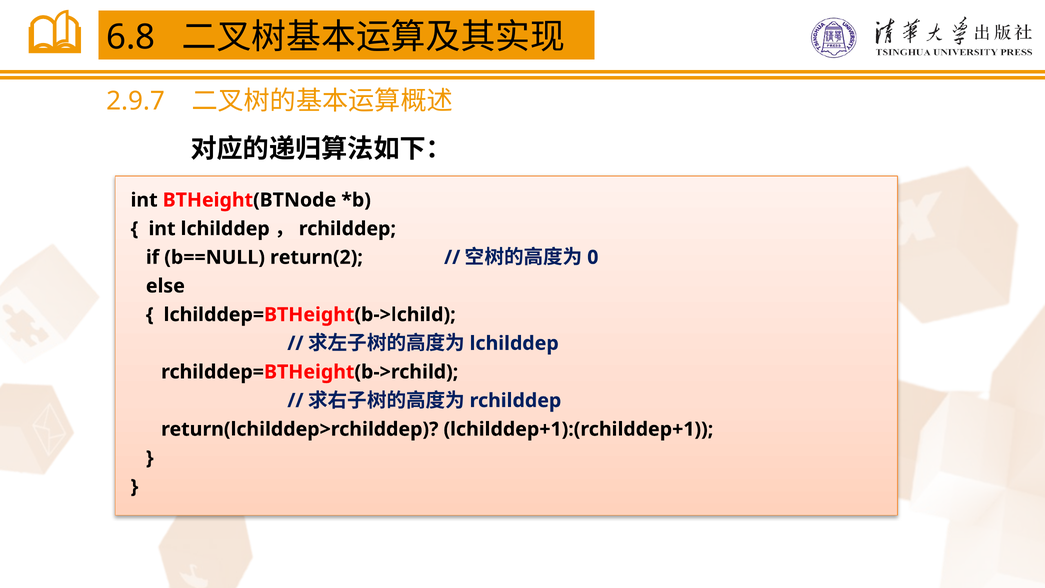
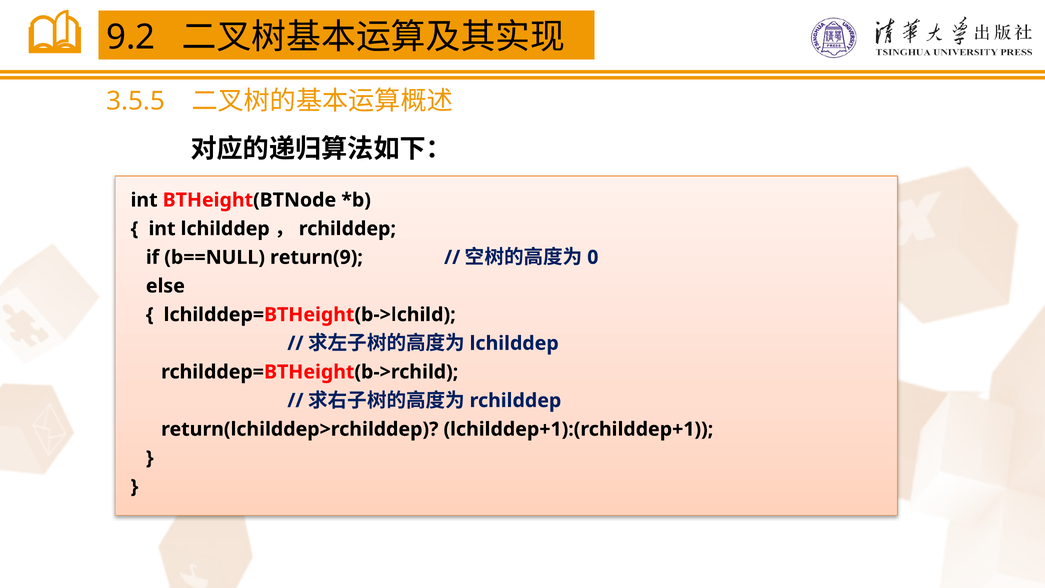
6.8: 6.8 -> 9.2 (131, 37)
2.9.7: 2.9.7 -> 3.5.5 (136, 101)
return(2: return(2 -> return(9 (316, 257)
